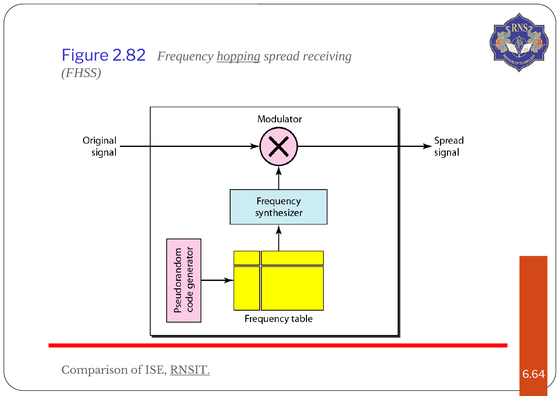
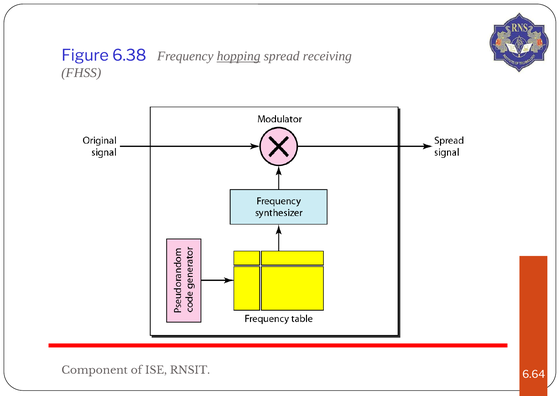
2.82: 2.82 -> 6.38 (129, 55)
Comparison: Comparison -> Component (95, 370)
RNSIT underline: present -> none (190, 370)
